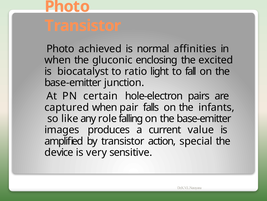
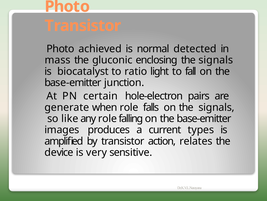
affinities: affinities -> detected (195, 49)
when: when -> mass (58, 60)
enclosing the excited: excited -> signals (216, 60)
captured: captured -> generate (67, 107)
when pair: pair -> role (129, 107)
on the infants: infants -> signals (216, 107)
value: value -> types (201, 129)
special: special -> relates (196, 141)
